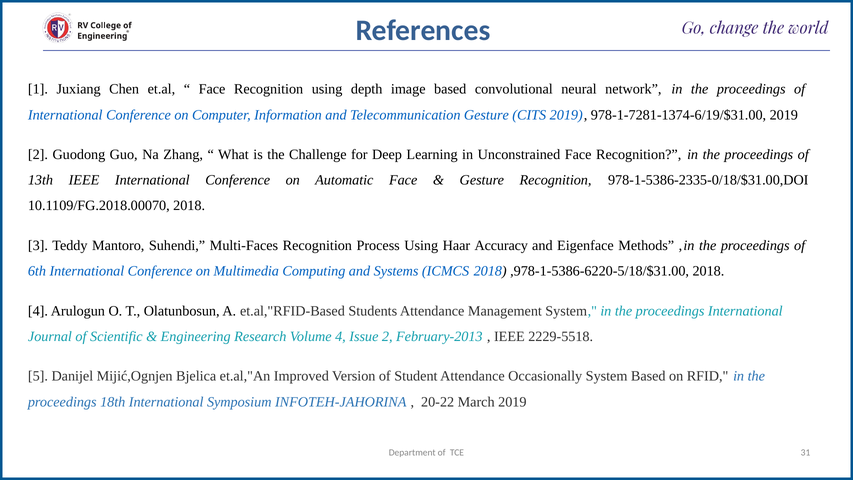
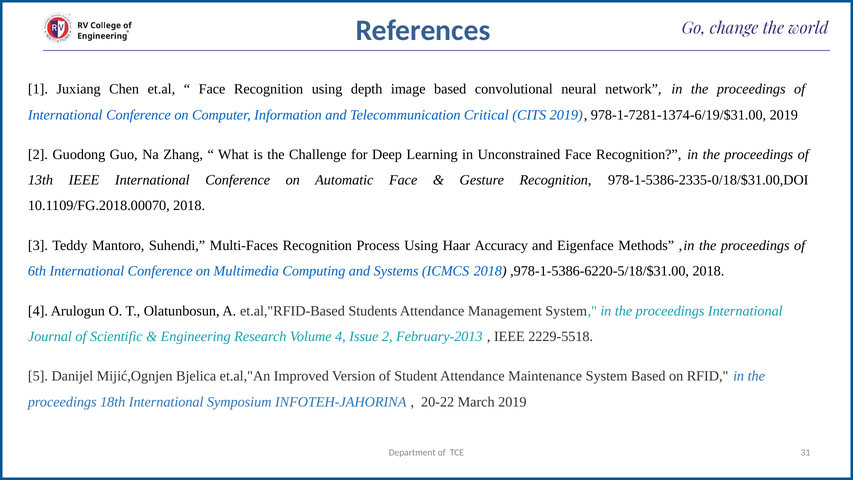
Telecommunication Gesture: Gesture -> Critical (486, 115)
Occasionally: Occasionally -> Maintenance (545, 376)
